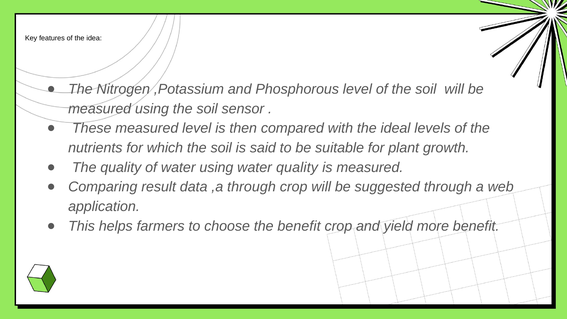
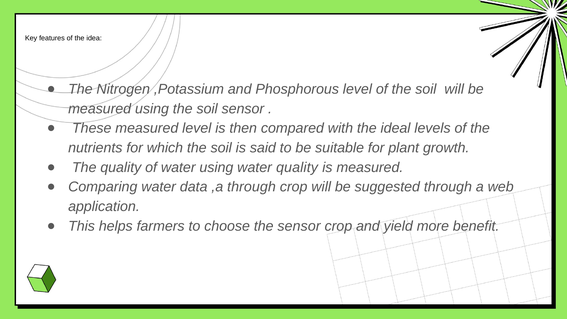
Comparing result: result -> water (159, 187)
the benefit: benefit -> sensor (299, 226)
